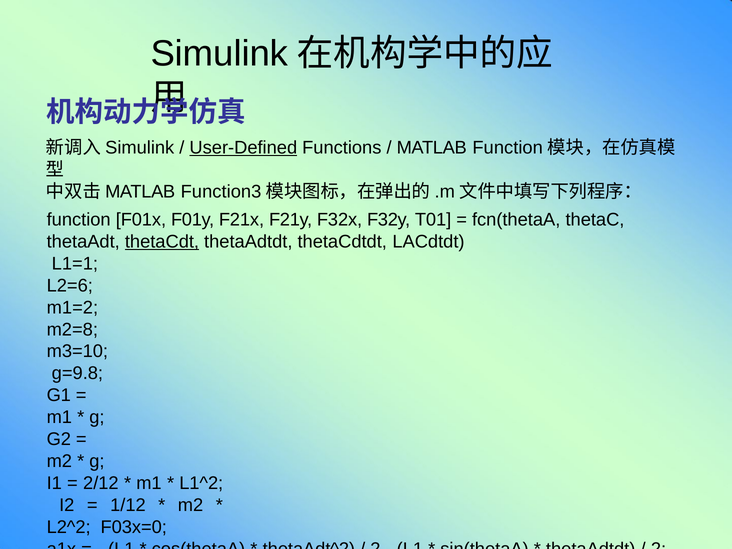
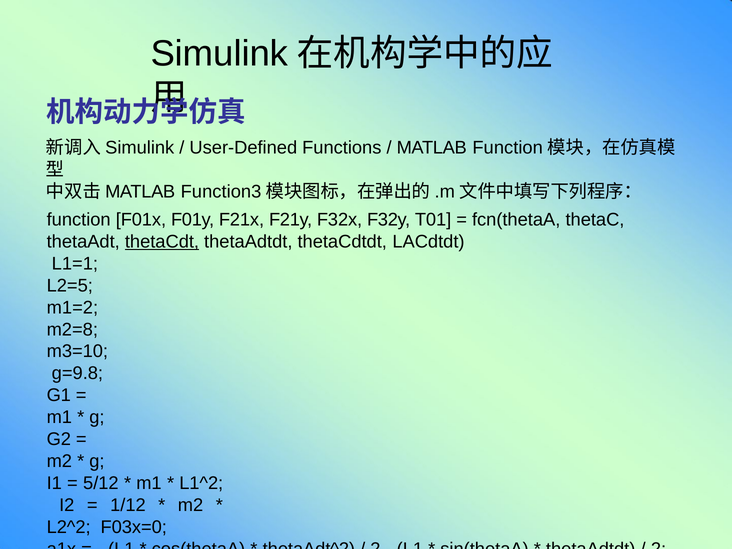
User-Defined underline: present -> none (243, 148)
L2=6: L2=6 -> L2=5 (70, 286)
2/12: 2/12 -> 5/12 (101, 483)
